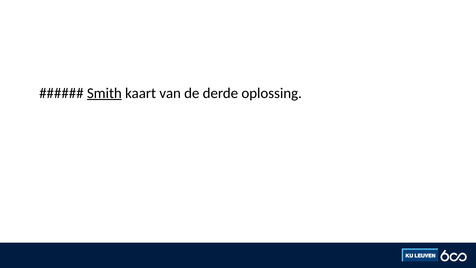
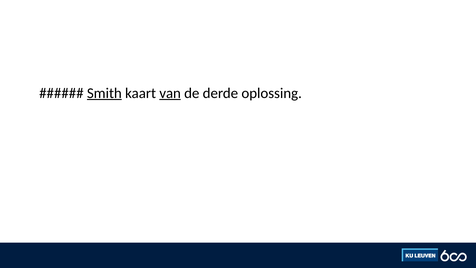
van underline: none -> present (170, 93)
